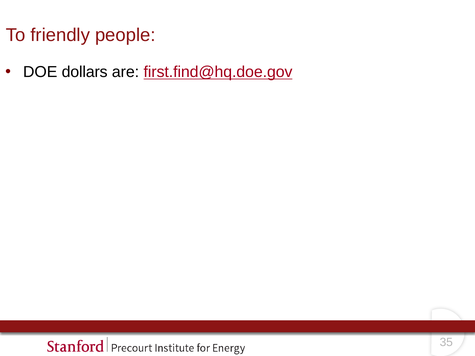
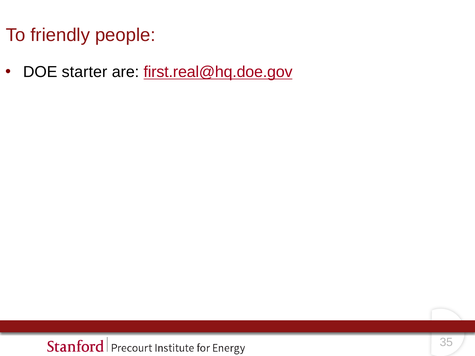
dollars: dollars -> starter (85, 72)
first.find@hq.doe.gov: first.find@hq.doe.gov -> first.real@hq.doe.gov (218, 72)
